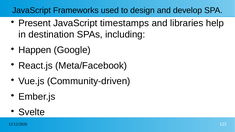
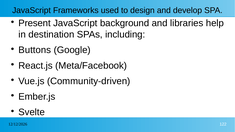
timestamps: timestamps -> background (125, 23)
Happen: Happen -> Buttons (35, 50)
